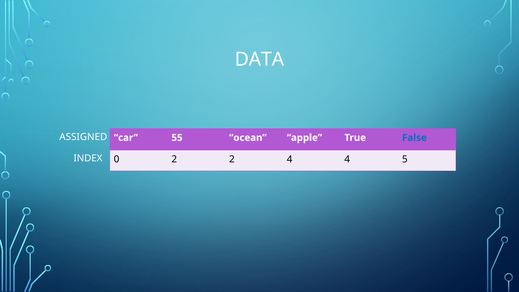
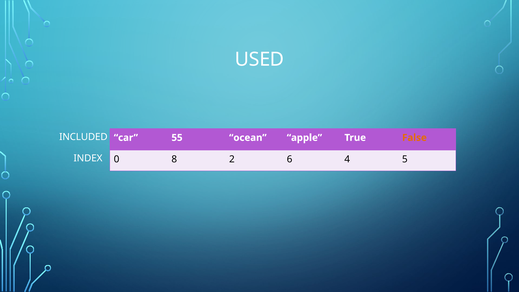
DATA: DATA -> USED (260, 59)
ASSIGNED: ASSIGNED -> INCLUDED (83, 137)
False colour: blue -> orange (414, 138)
0 2: 2 -> 8 (174, 159)
2 4: 4 -> 6 (290, 159)
